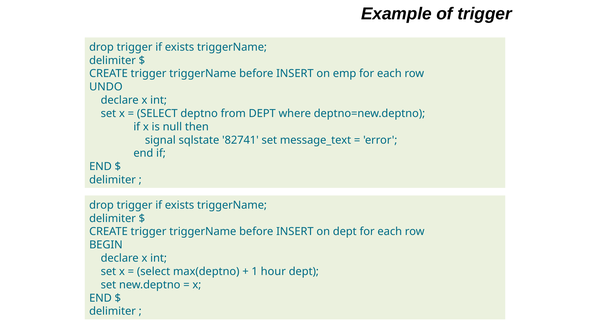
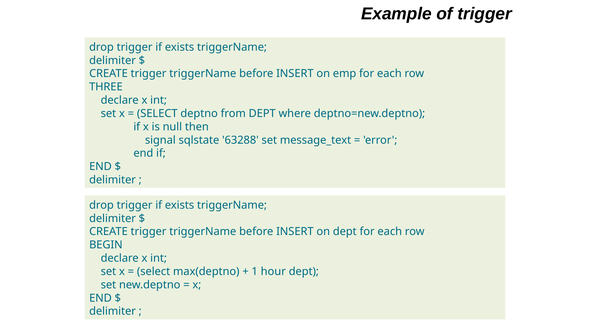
UNDO: UNDO -> THREE (106, 87)
82741: 82741 -> 63288 (240, 140)
